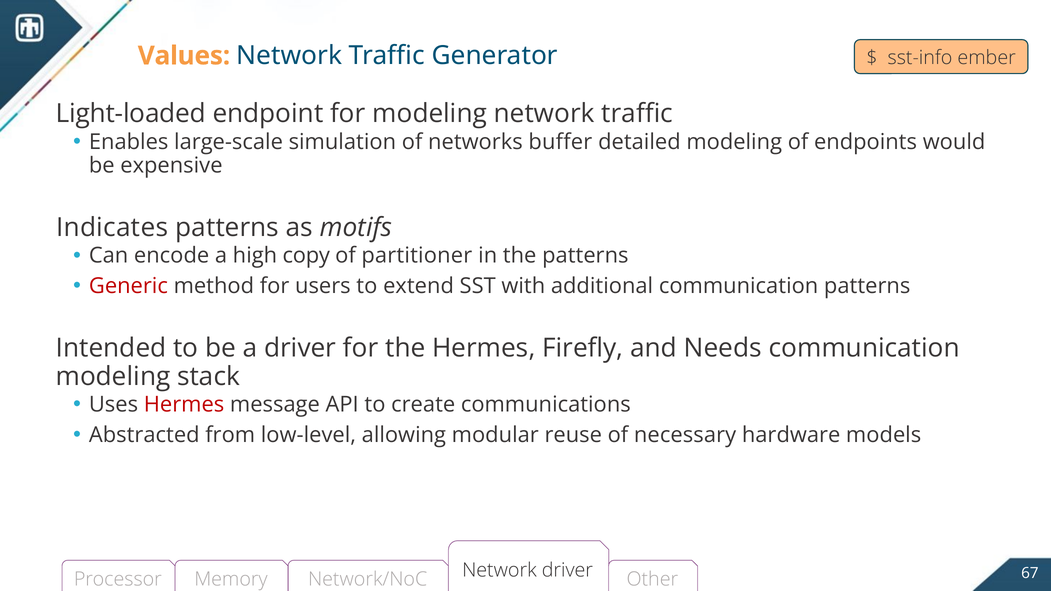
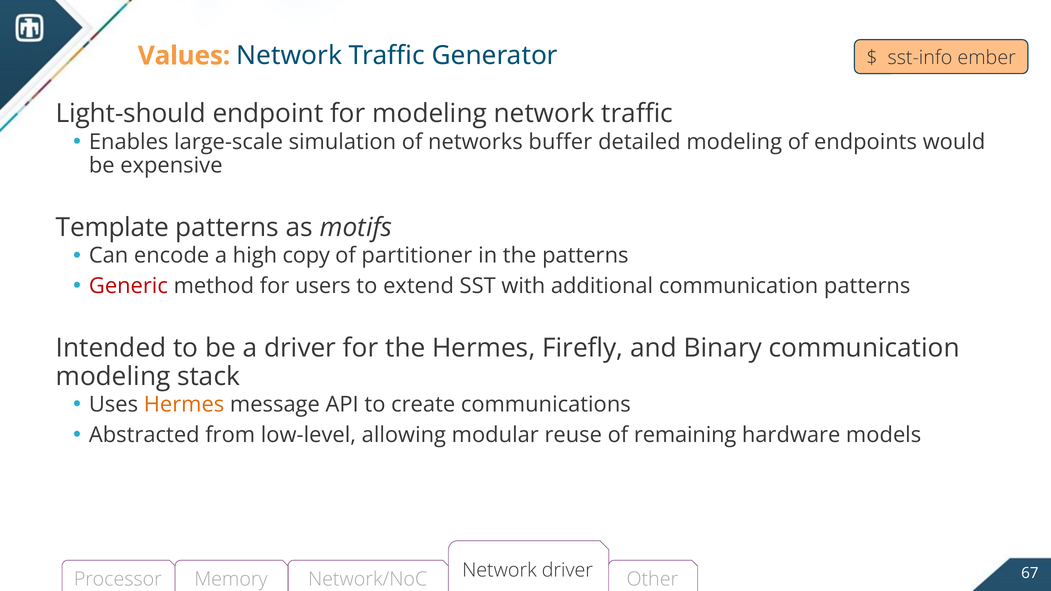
Light-loaded: Light-loaded -> Light-should (131, 114)
Indicates: Indicates -> Template (112, 228)
Needs: Needs -> Binary (723, 348)
Hermes colour: red -> orange (184, 405)
necessary: necessary -> remaining (685, 435)
